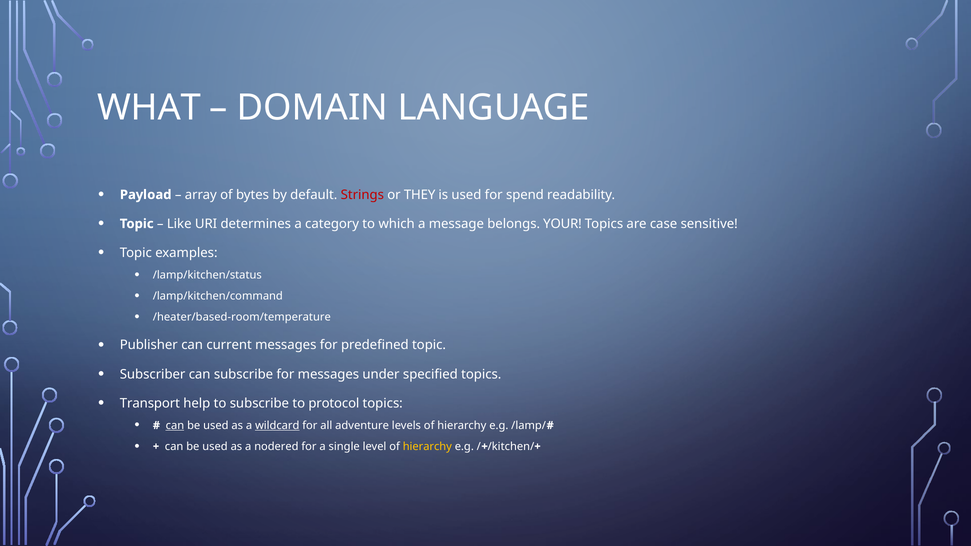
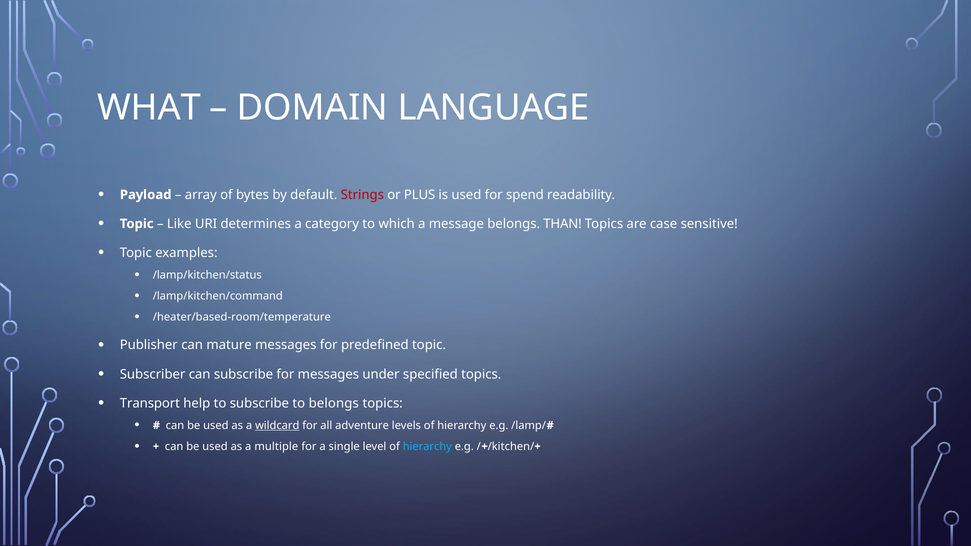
THEY: THEY -> PLUS (420, 195)
YOUR: YOUR -> THAN (563, 224)
current: current -> mature (229, 345)
to protocol: protocol -> belongs (334, 403)
can underline: present -> none (175, 426)
nodered: nodered -> multiple (276, 447)
hierarchy colour: yellow -> light blue (427, 447)
